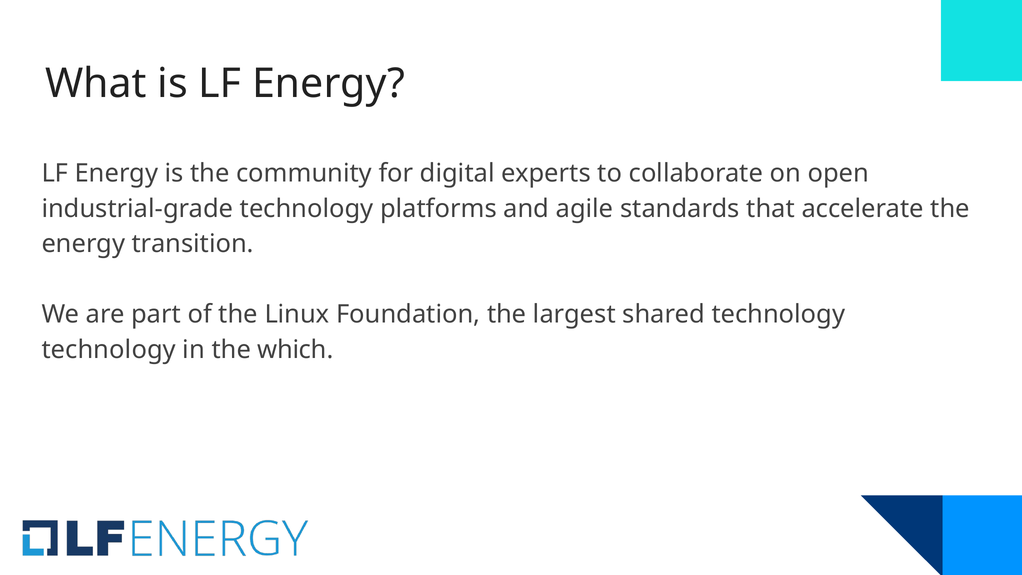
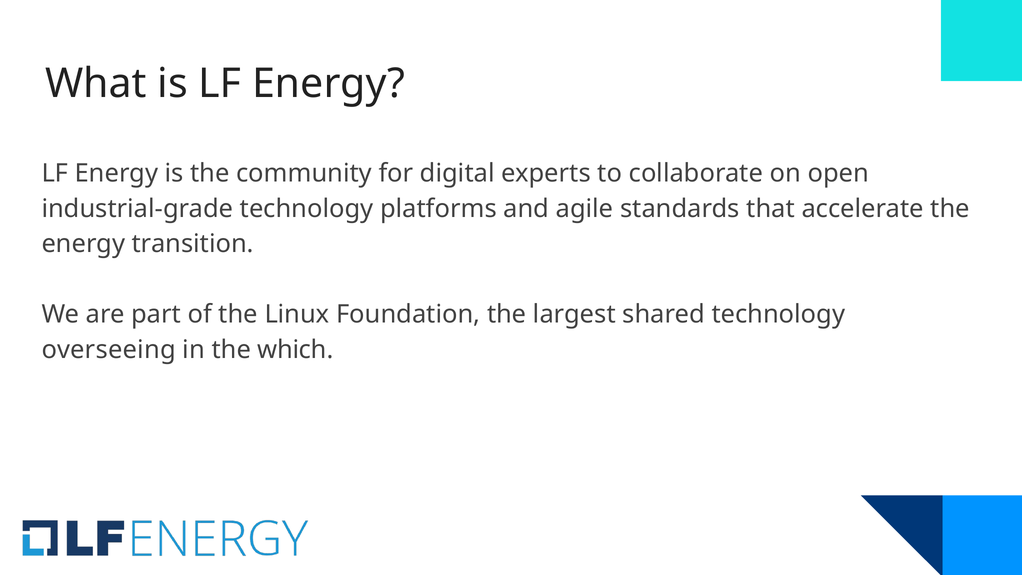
technology: technology -> overseeing (109, 350)
